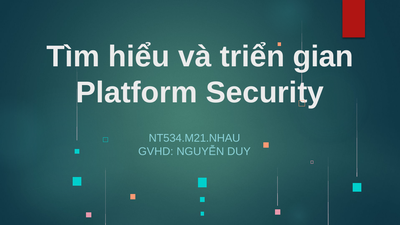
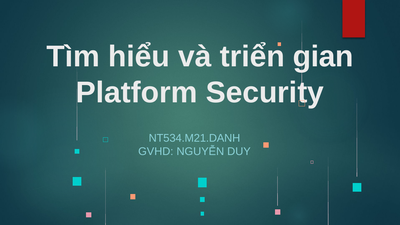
NT534.M21.NHAU: NT534.M21.NHAU -> NT534.M21.DANH (194, 138)
